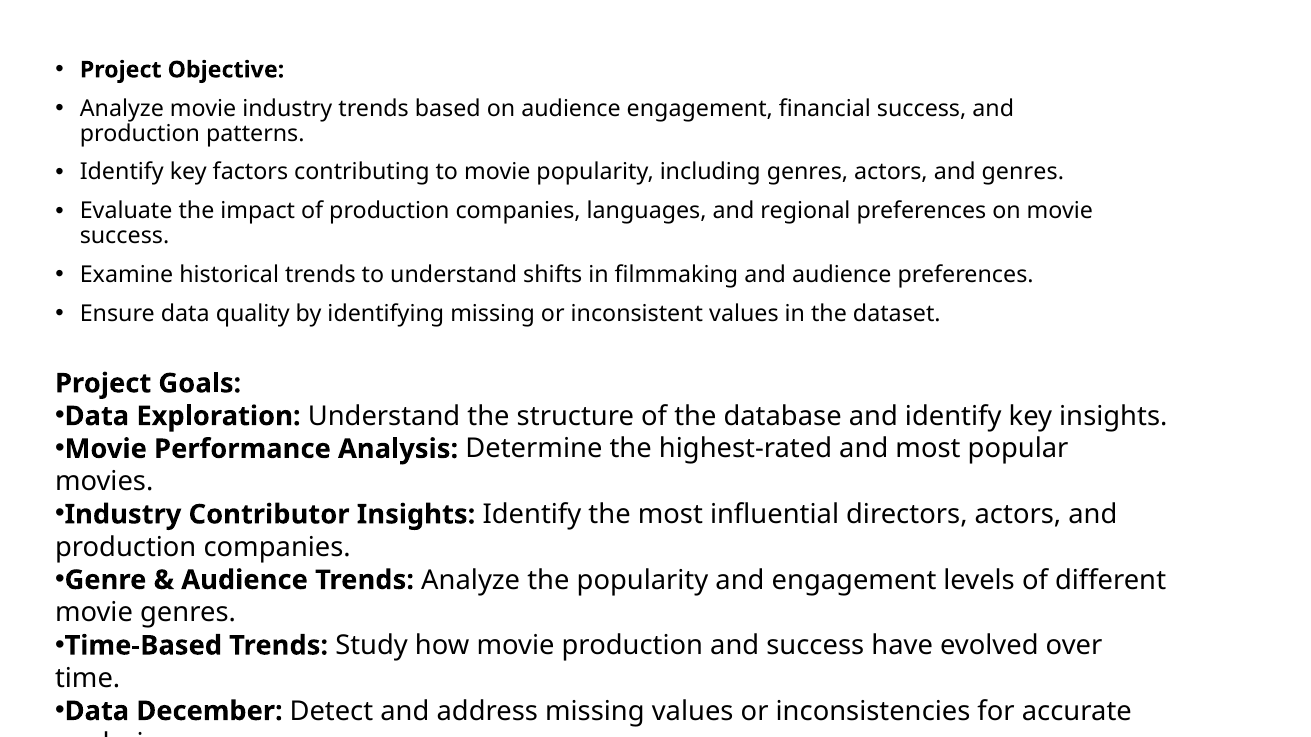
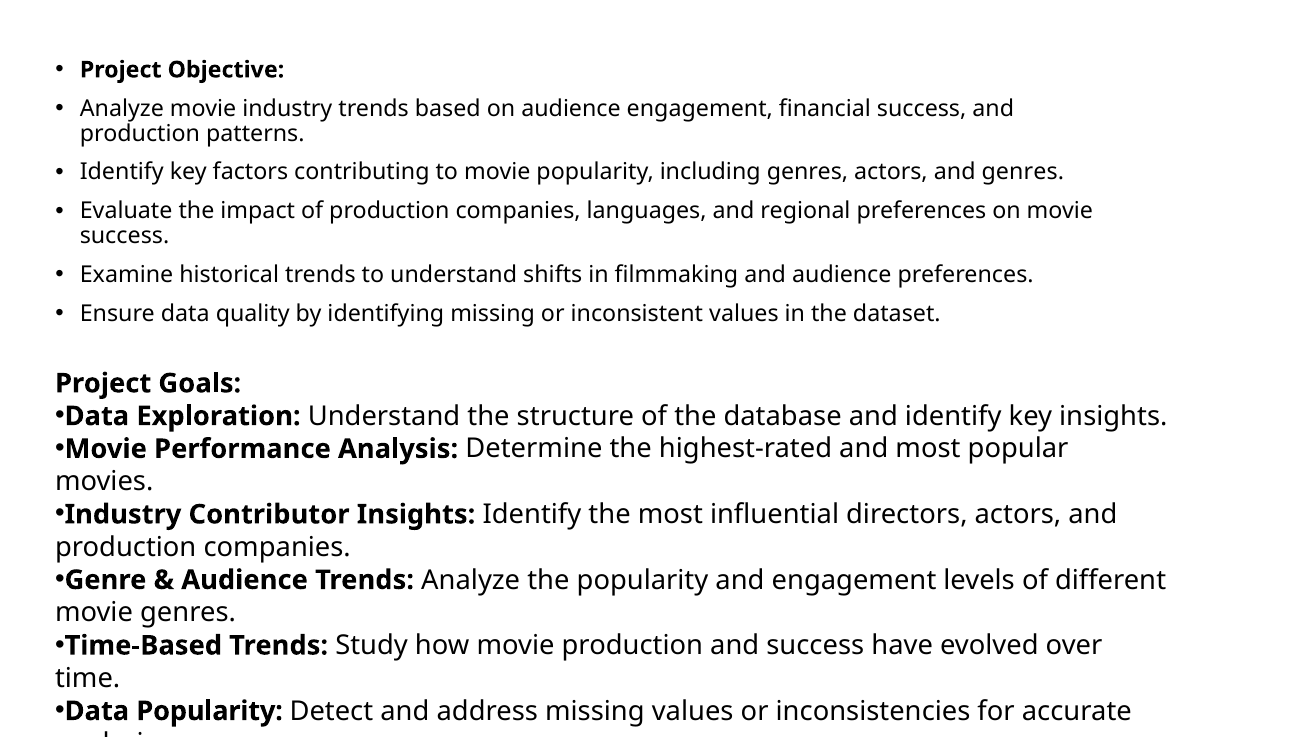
Data December: December -> Popularity (210, 711)
